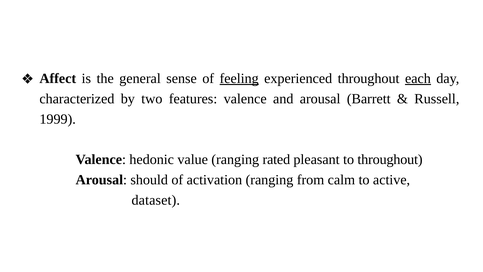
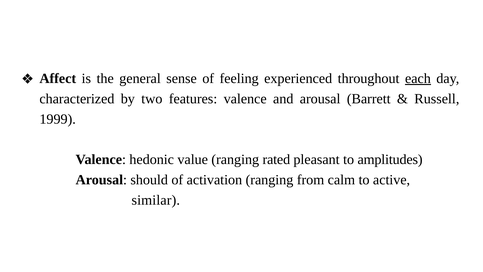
feeling underline: present -> none (239, 78)
to throughout: throughout -> amplitudes (390, 159)
dataset: dataset -> similar (156, 200)
